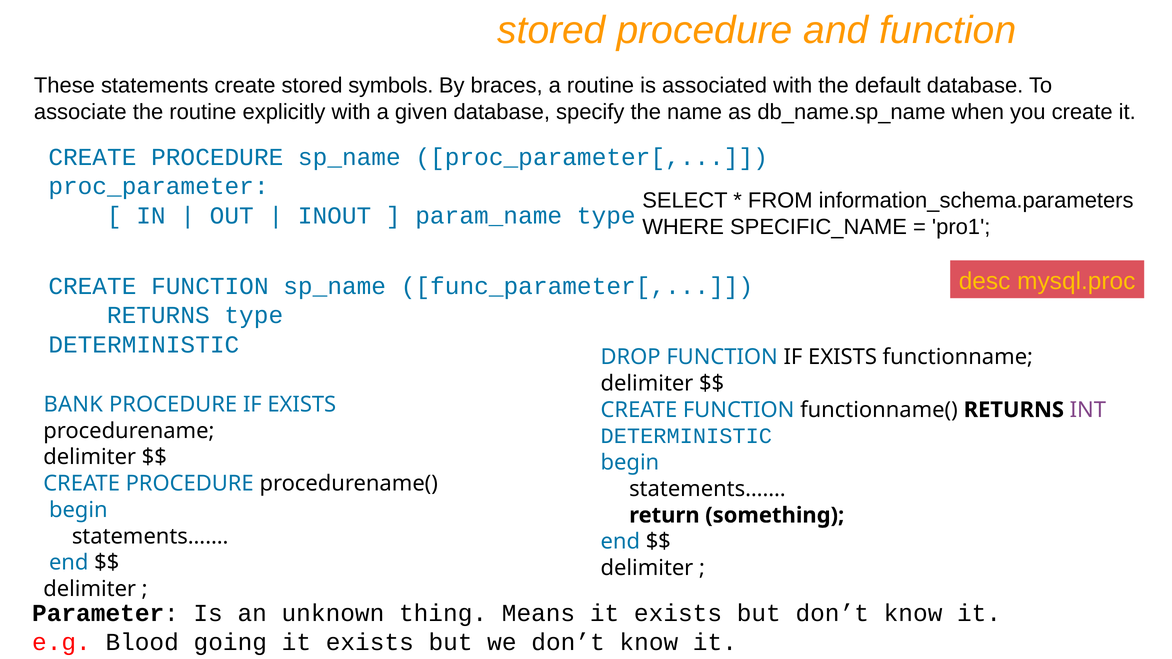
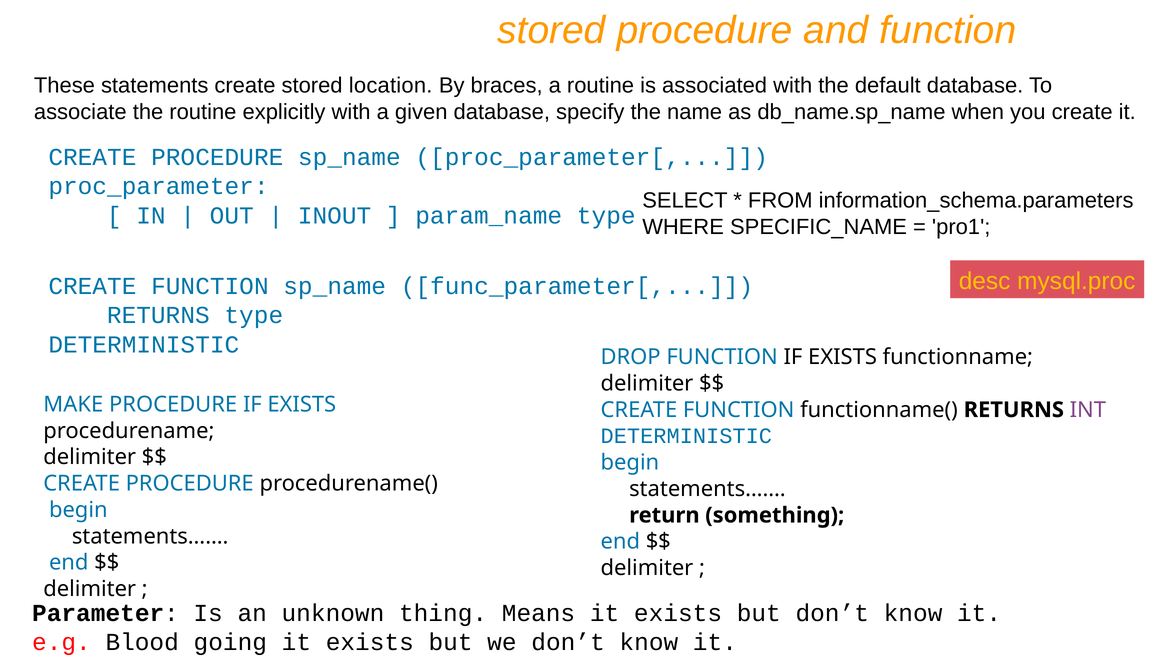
symbols: symbols -> location (391, 86)
BANK: BANK -> MAKE (73, 405)
